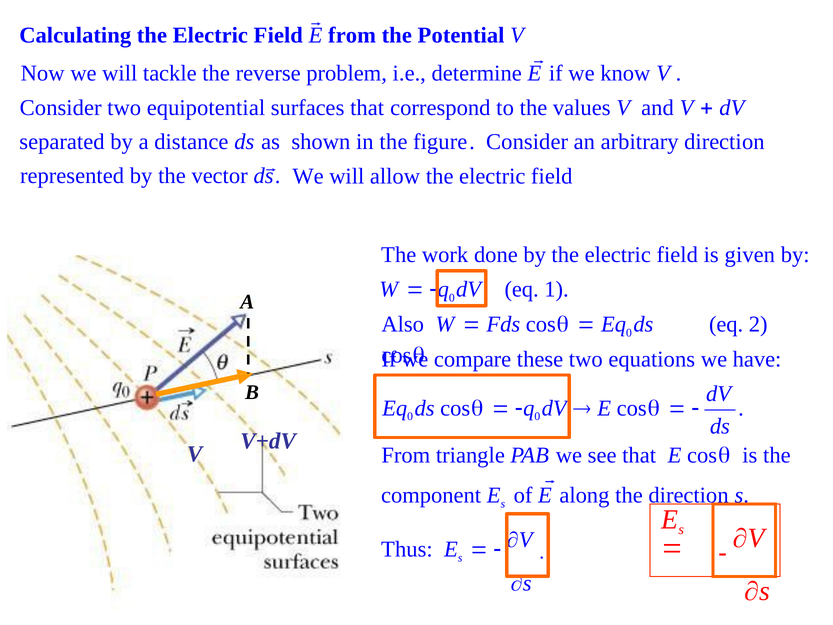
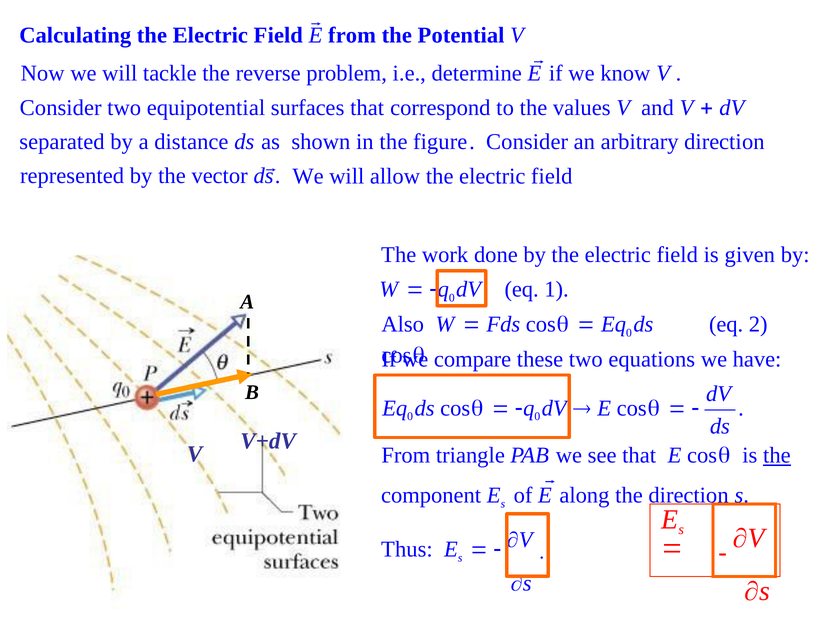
the underline: none -> present (777, 455)
